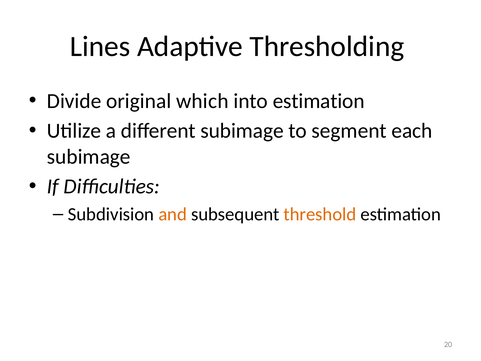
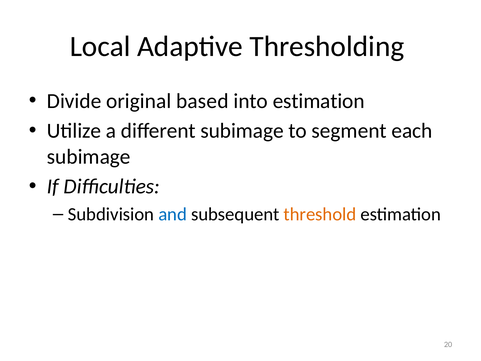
Lines: Lines -> Local (100, 47)
which: which -> based (202, 101)
and colour: orange -> blue (173, 214)
